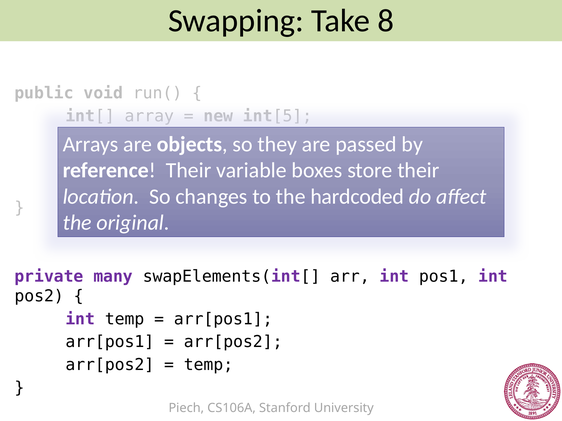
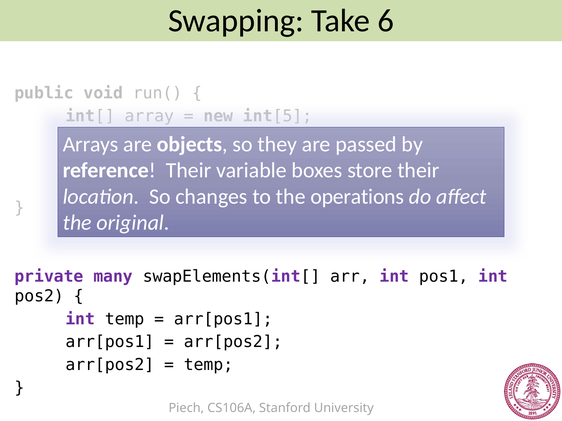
8: 8 -> 6 (386, 21)
hardcoded: hardcoded -> operations (357, 197)
